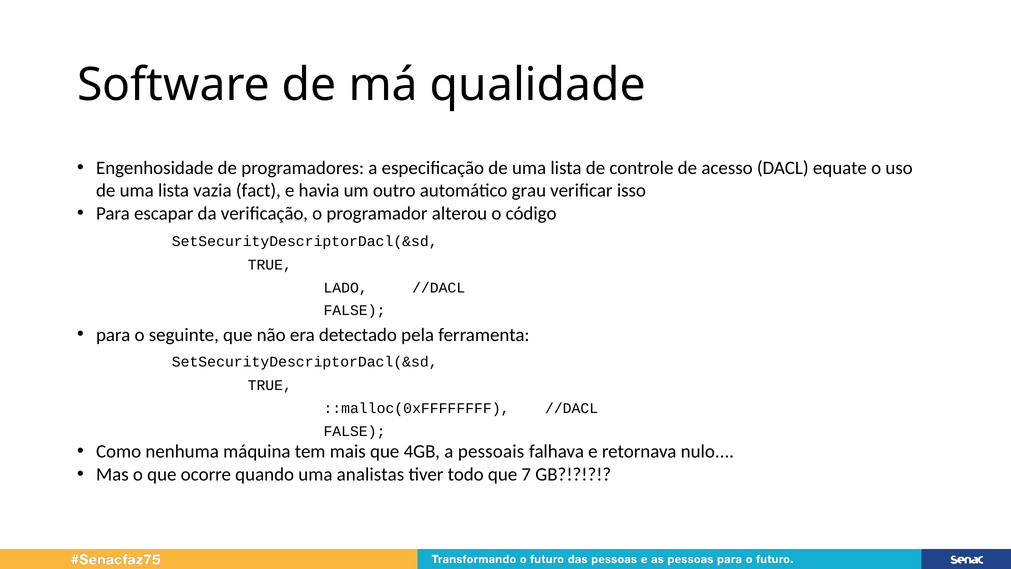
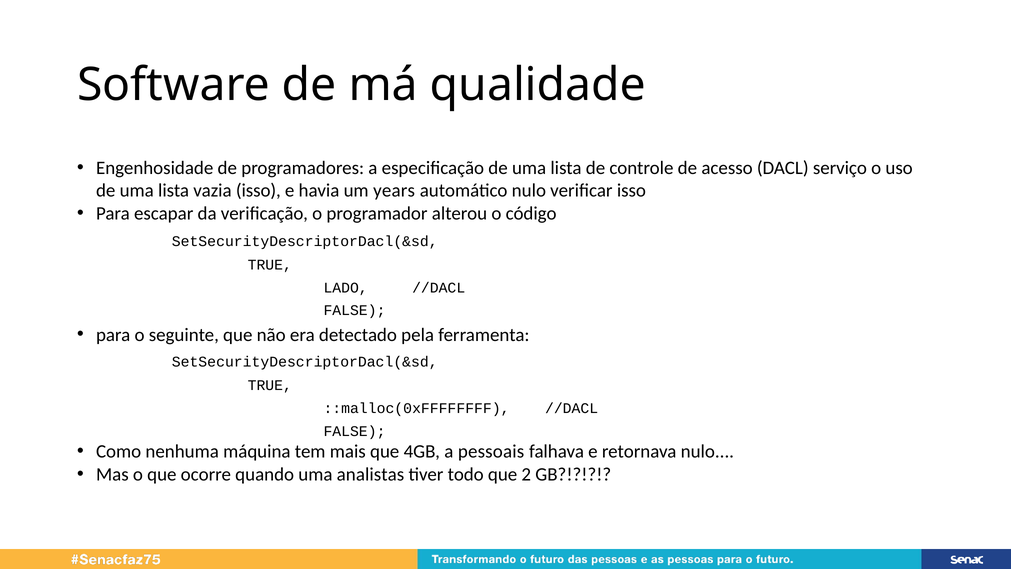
equate: equate -> serviço (840, 168)
vazia fact: fact -> isso (258, 191)
outro: outro -> years (394, 191)
automático grau: grau -> nulo (529, 191)
7: 7 -> 2 (526, 474)
